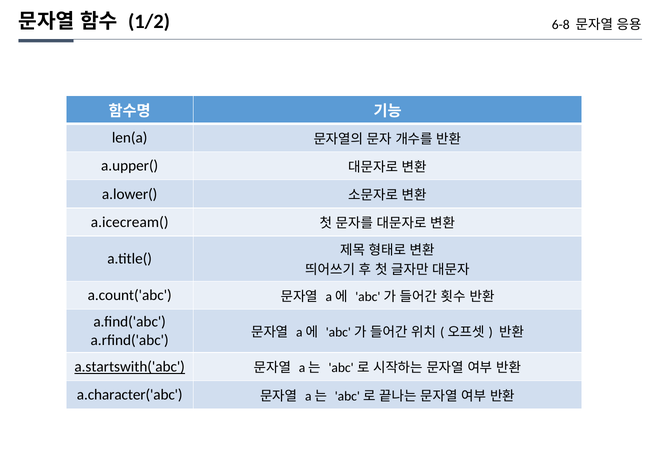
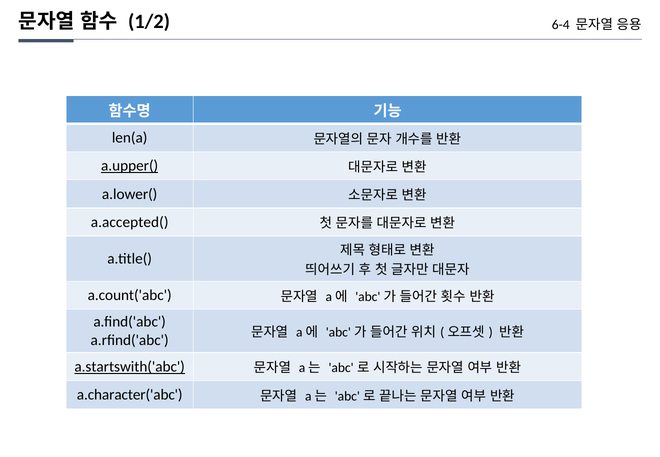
6-8: 6-8 -> 6-4 (561, 25)
a.upper( underline: none -> present (130, 166)
a.icecream(: a.icecream( -> a.accepted( (130, 222)
